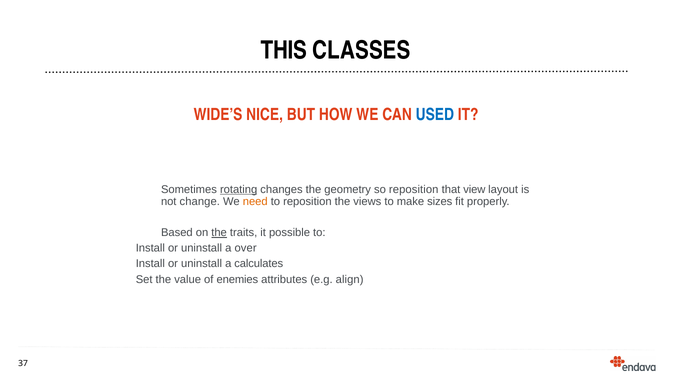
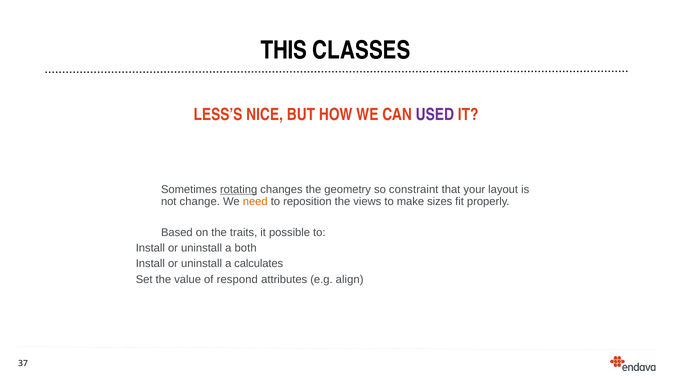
WIDE’S: WIDE’S -> LESS’S (218, 115)
USED colour: blue -> purple (435, 115)
so reposition: reposition -> constraint (414, 189)
view: view -> your (474, 189)
the underline: present -> none (219, 232)
over: over -> both (246, 248)
enemies: enemies -> respond (237, 279)
